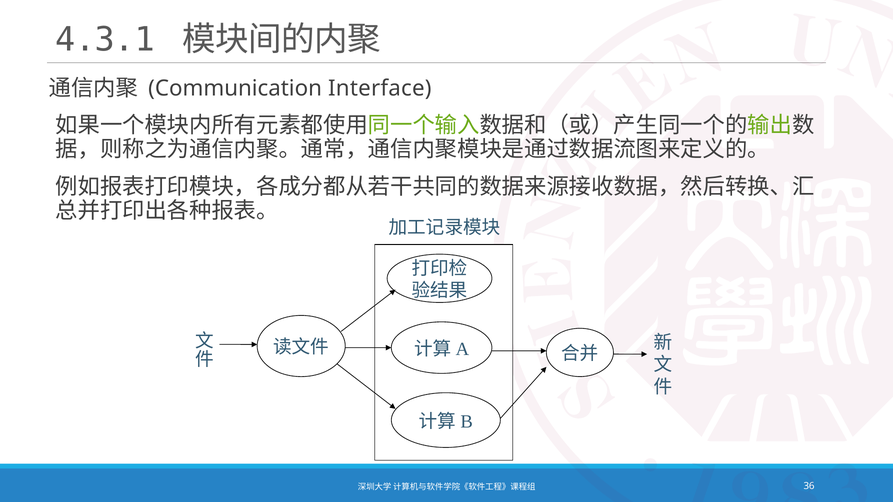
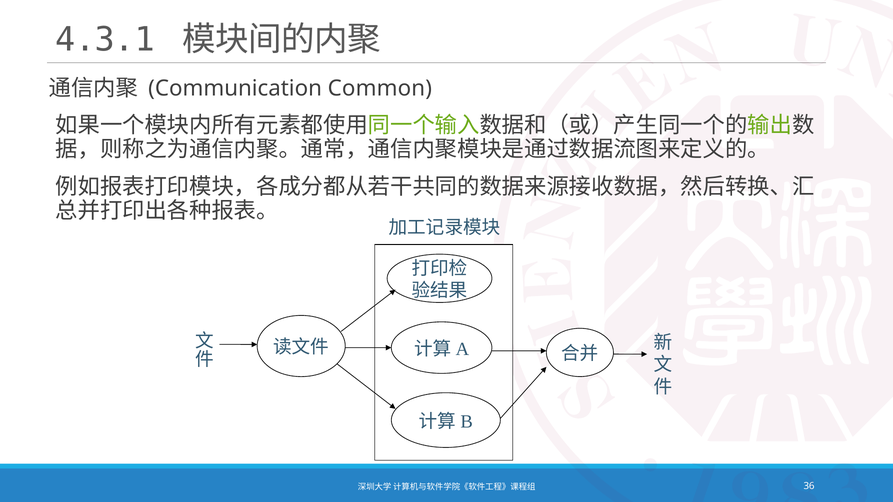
Interface: Interface -> Common (380, 88)
